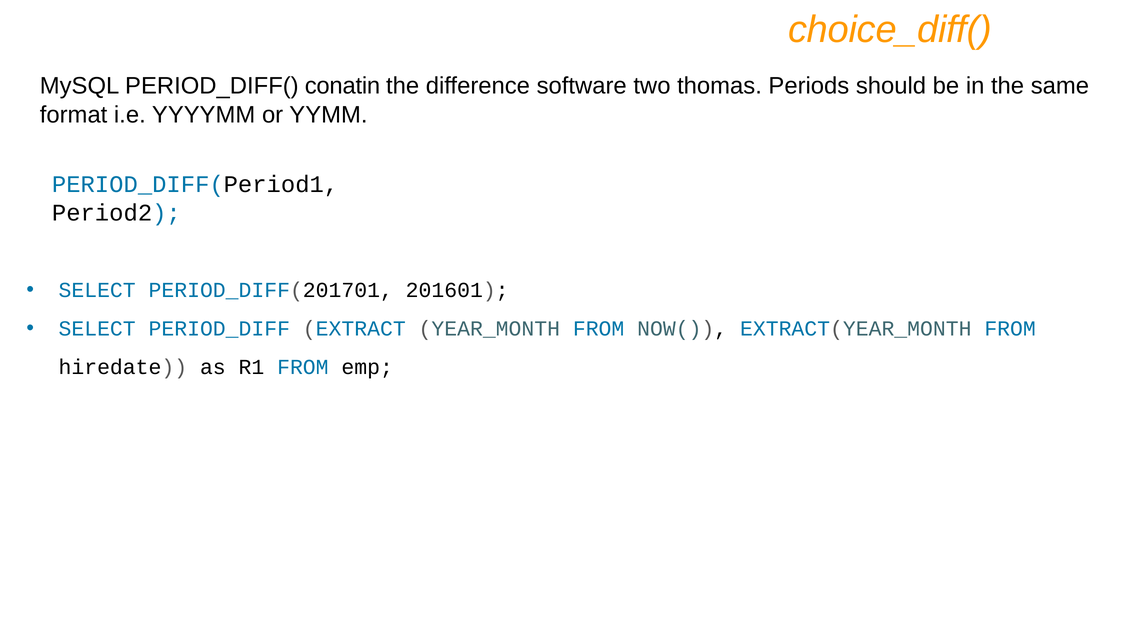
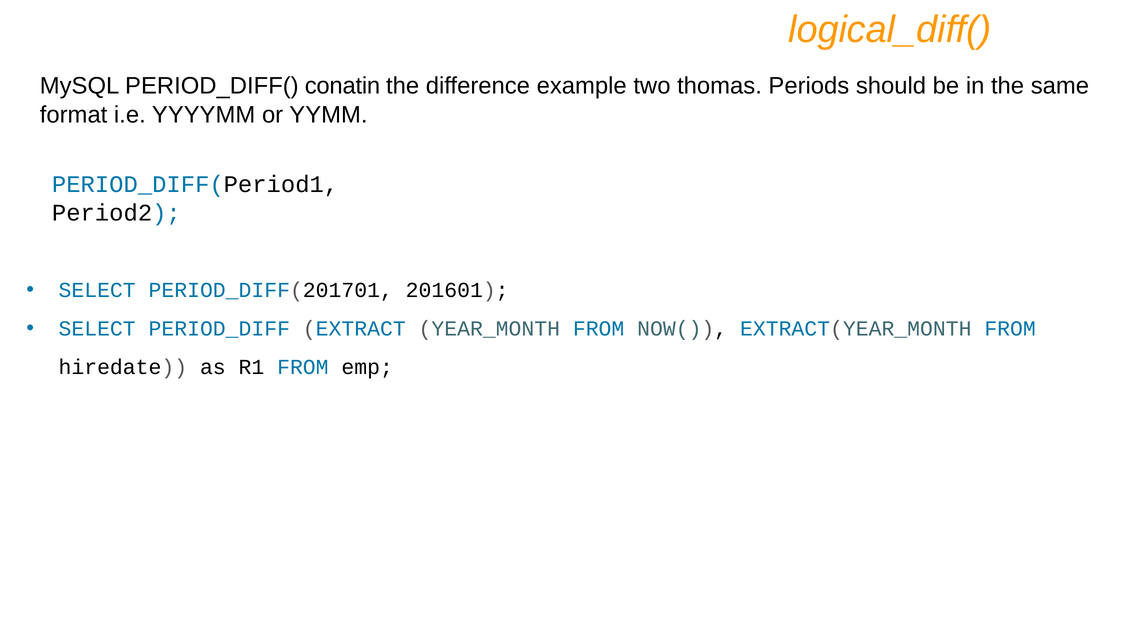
choice_diff(: choice_diff( -> logical_diff( (890, 30)
software: software -> example (582, 86)
